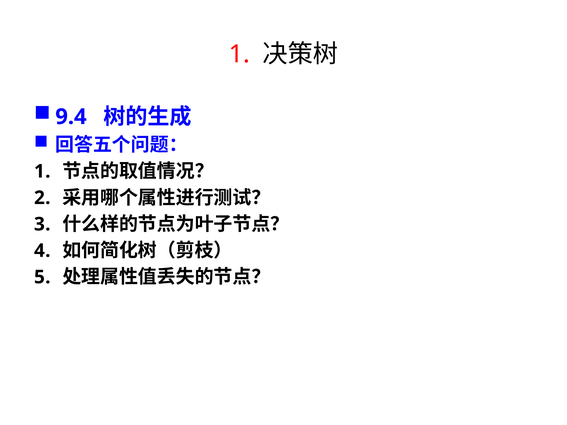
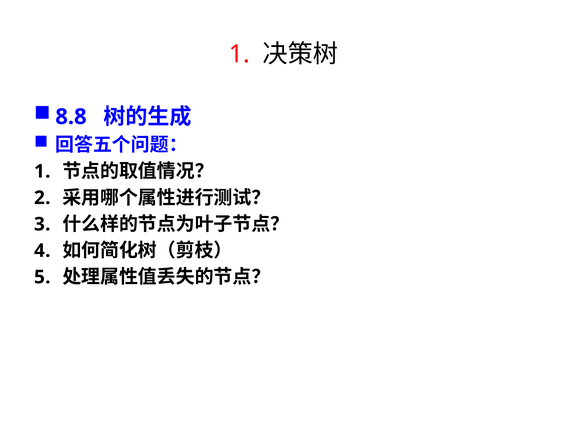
9.4: 9.4 -> 8.8 (71, 117)
